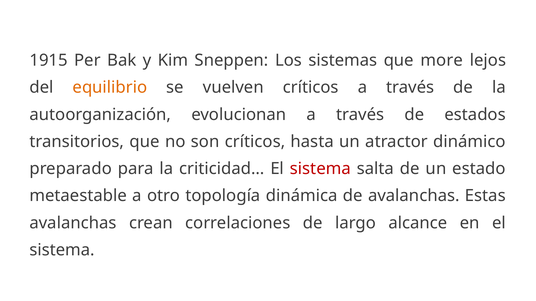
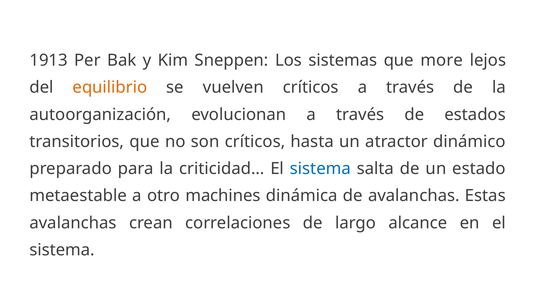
1915: 1915 -> 1913 (49, 60)
sistema colour: red -> blue (320, 169)
topología: topología -> machines (223, 196)
